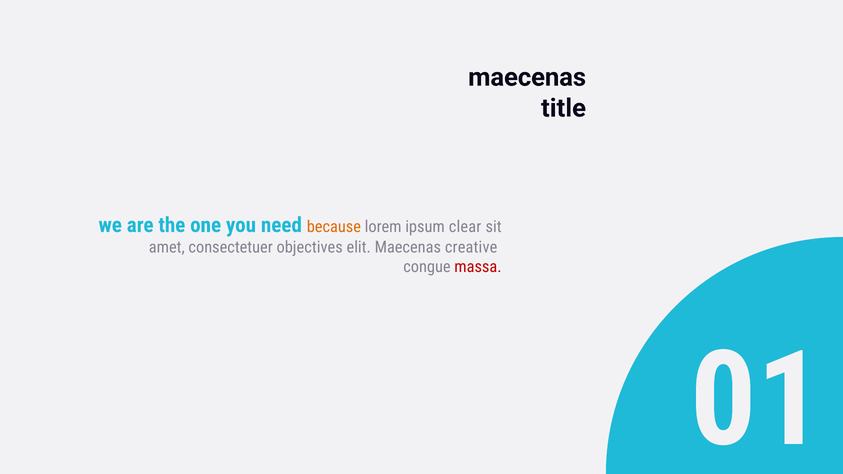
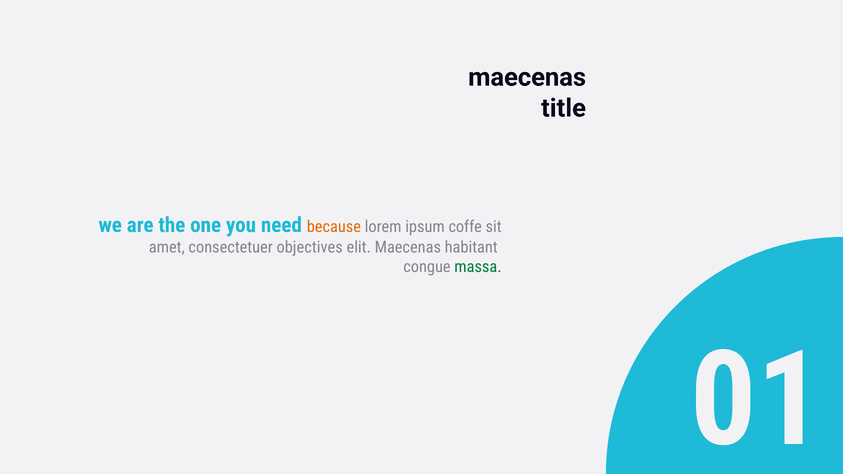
clear: clear -> coffe (465, 227)
creative: creative -> habitant (471, 247)
massa colour: red -> green (478, 267)
